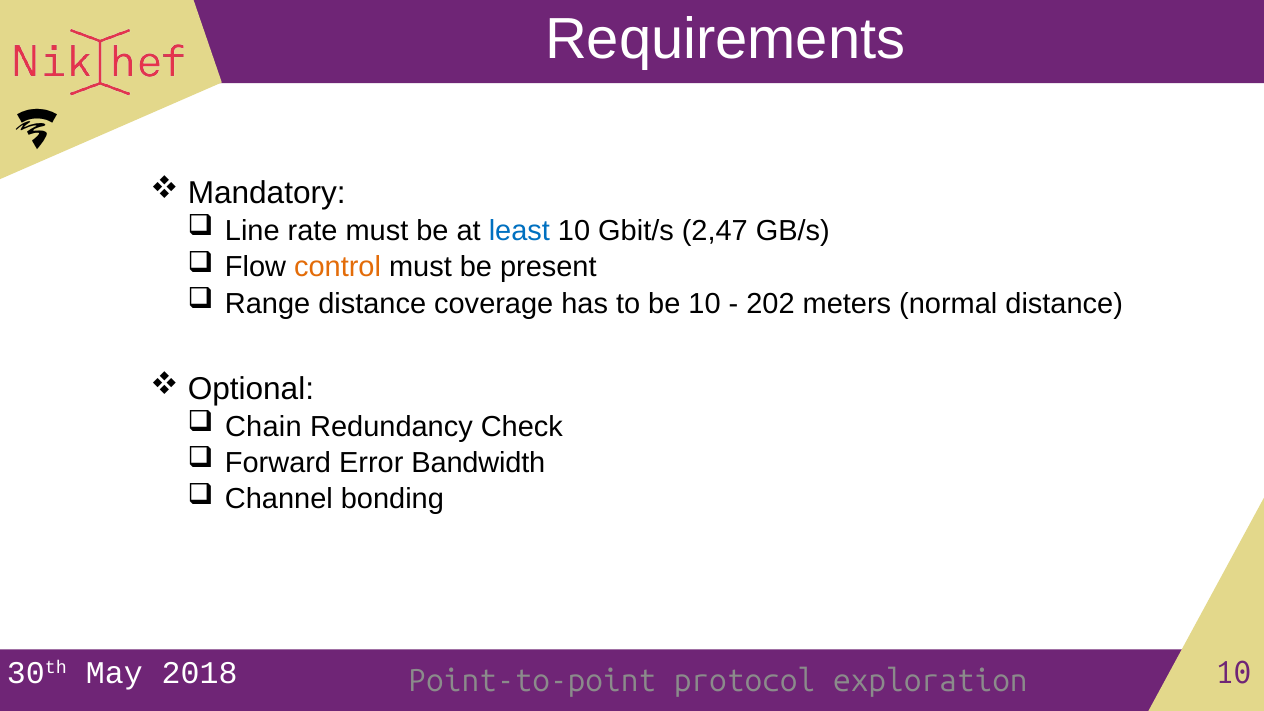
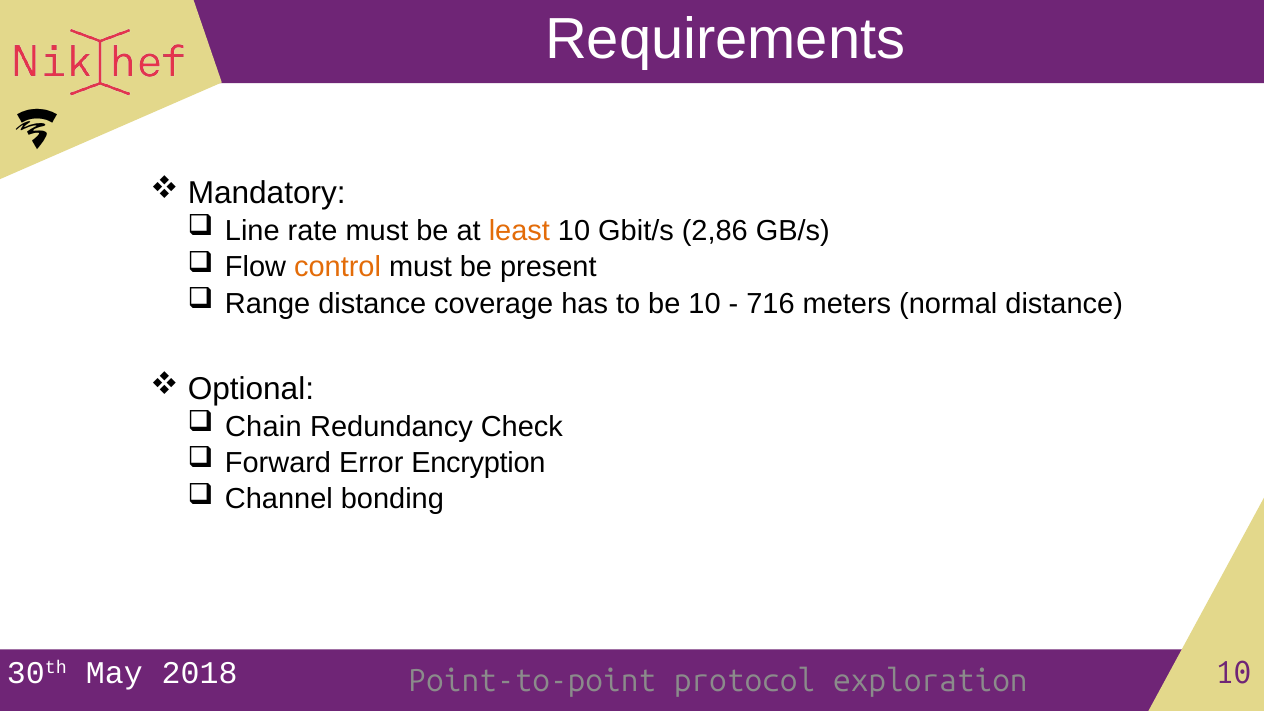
least colour: blue -> orange (519, 231)
2,47: 2,47 -> 2,86 (715, 231)
202: 202 -> 716 (771, 304)
Bandwidth: Bandwidth -> Encryption (478, 463)
